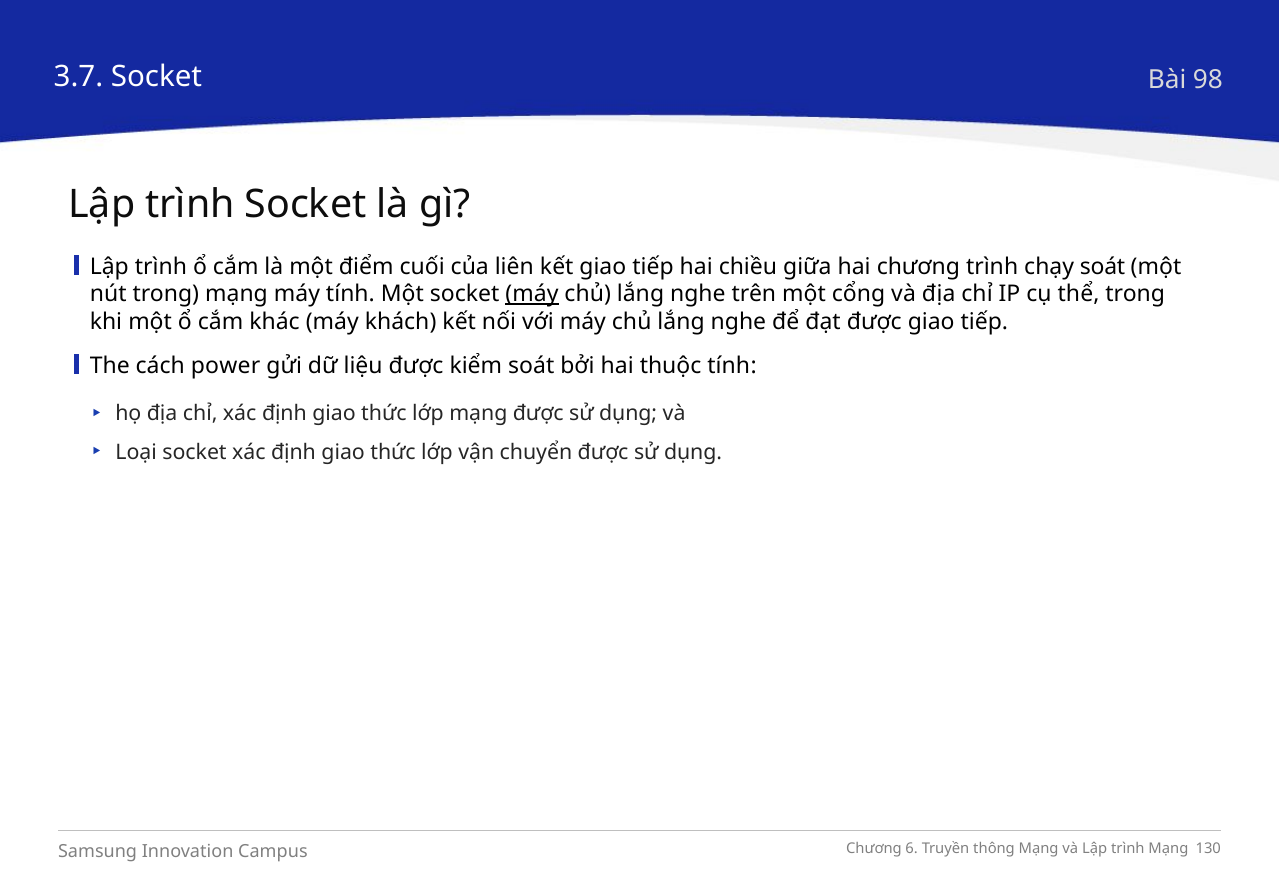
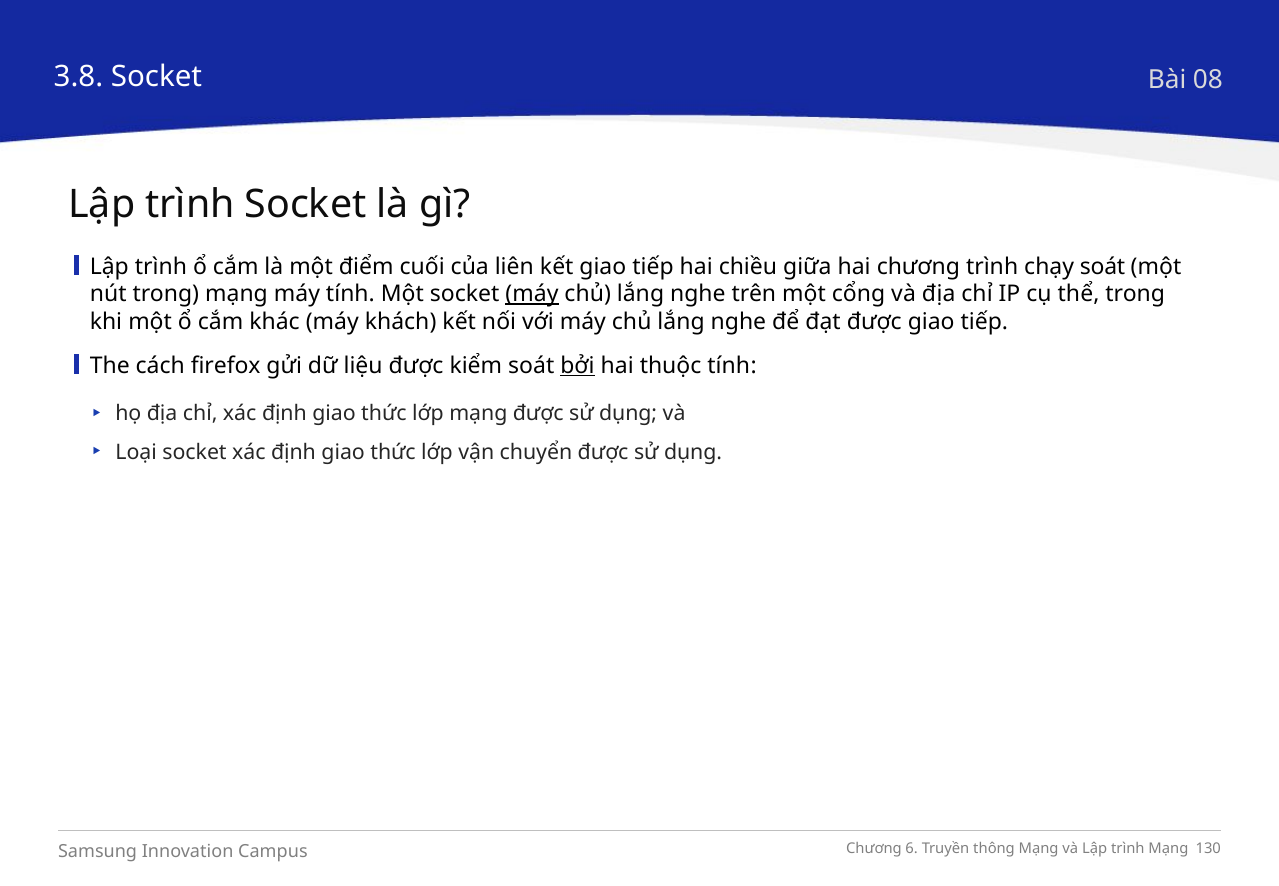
3.7: 3.7 -> 3.8 (78, 77)
98: 98 -> 08 (1208, 80)
power: power -> firefox (226, 366)
bởi underline: none -> present (577, 366)
